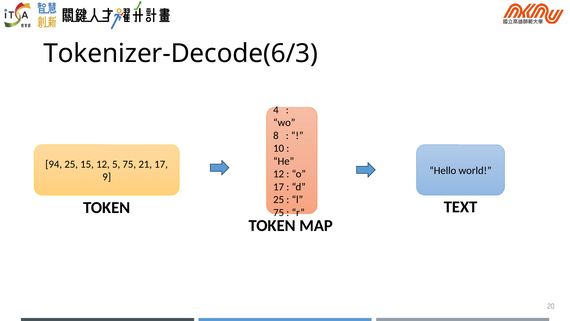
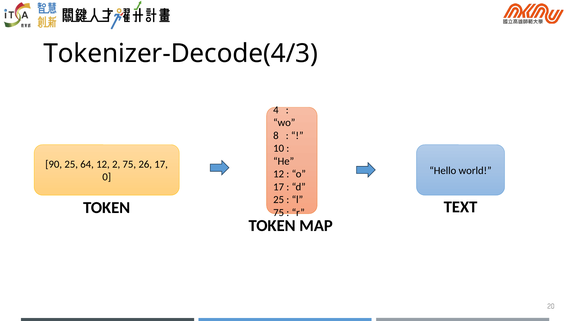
Tokenizer-Decode(6/3: Tokenizer-Decode(6/3 -> Tokenizer-Decode(4/3 (181, 54)
94: 94 -> 90 (54, 164)
15: 15 -> 64 (87, 164)
5: 5 -> 2 (116, 164)
21: 21 -> 26 (145, 164)
9: 9 -> 0 (107, 177)
